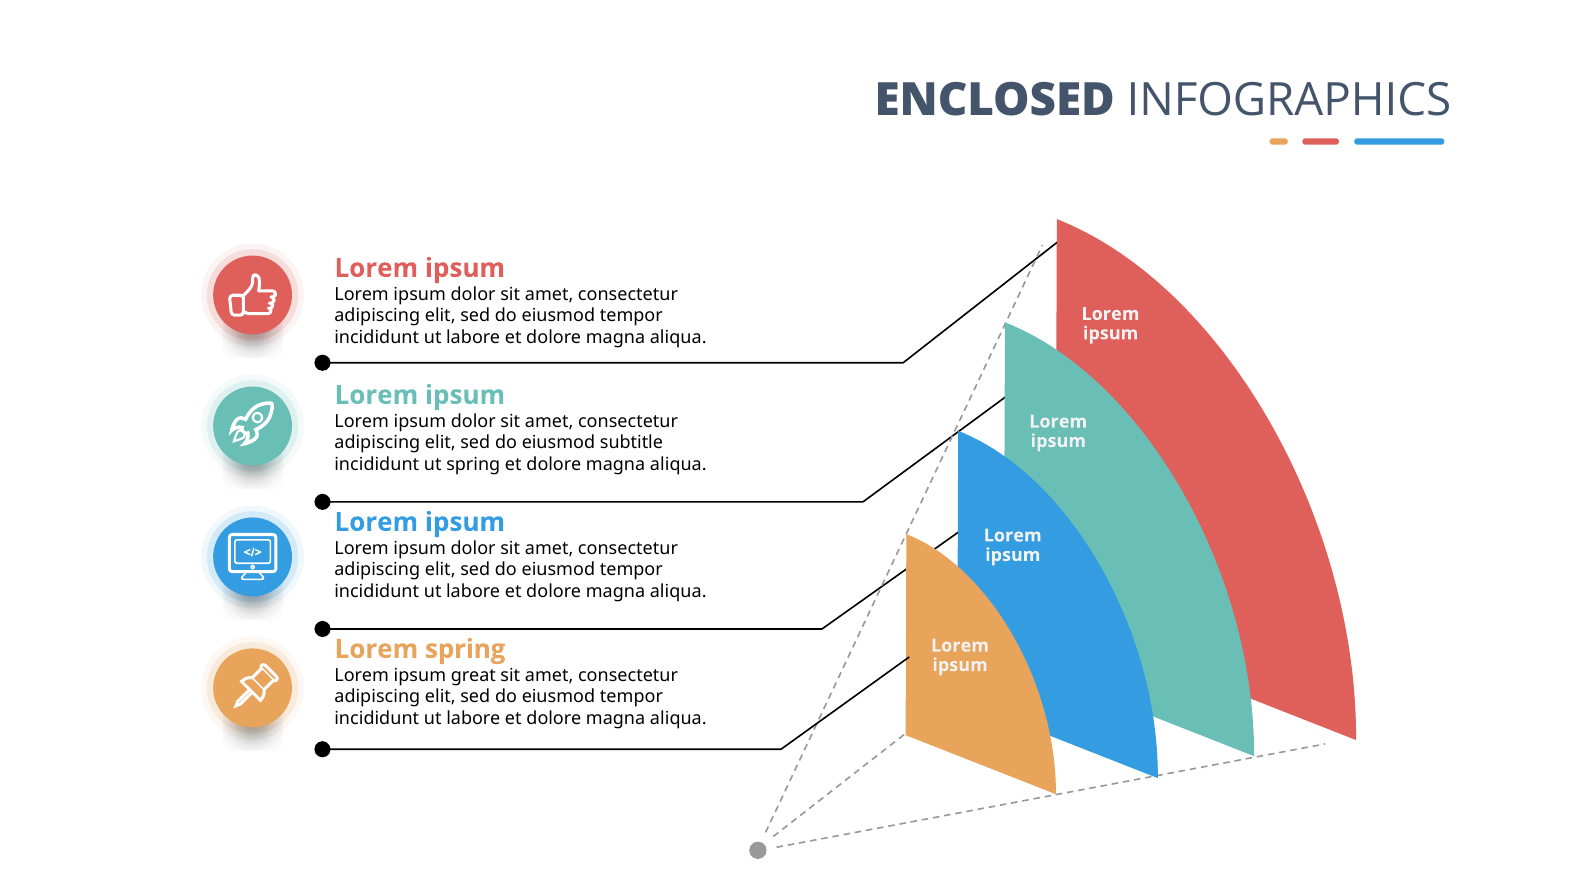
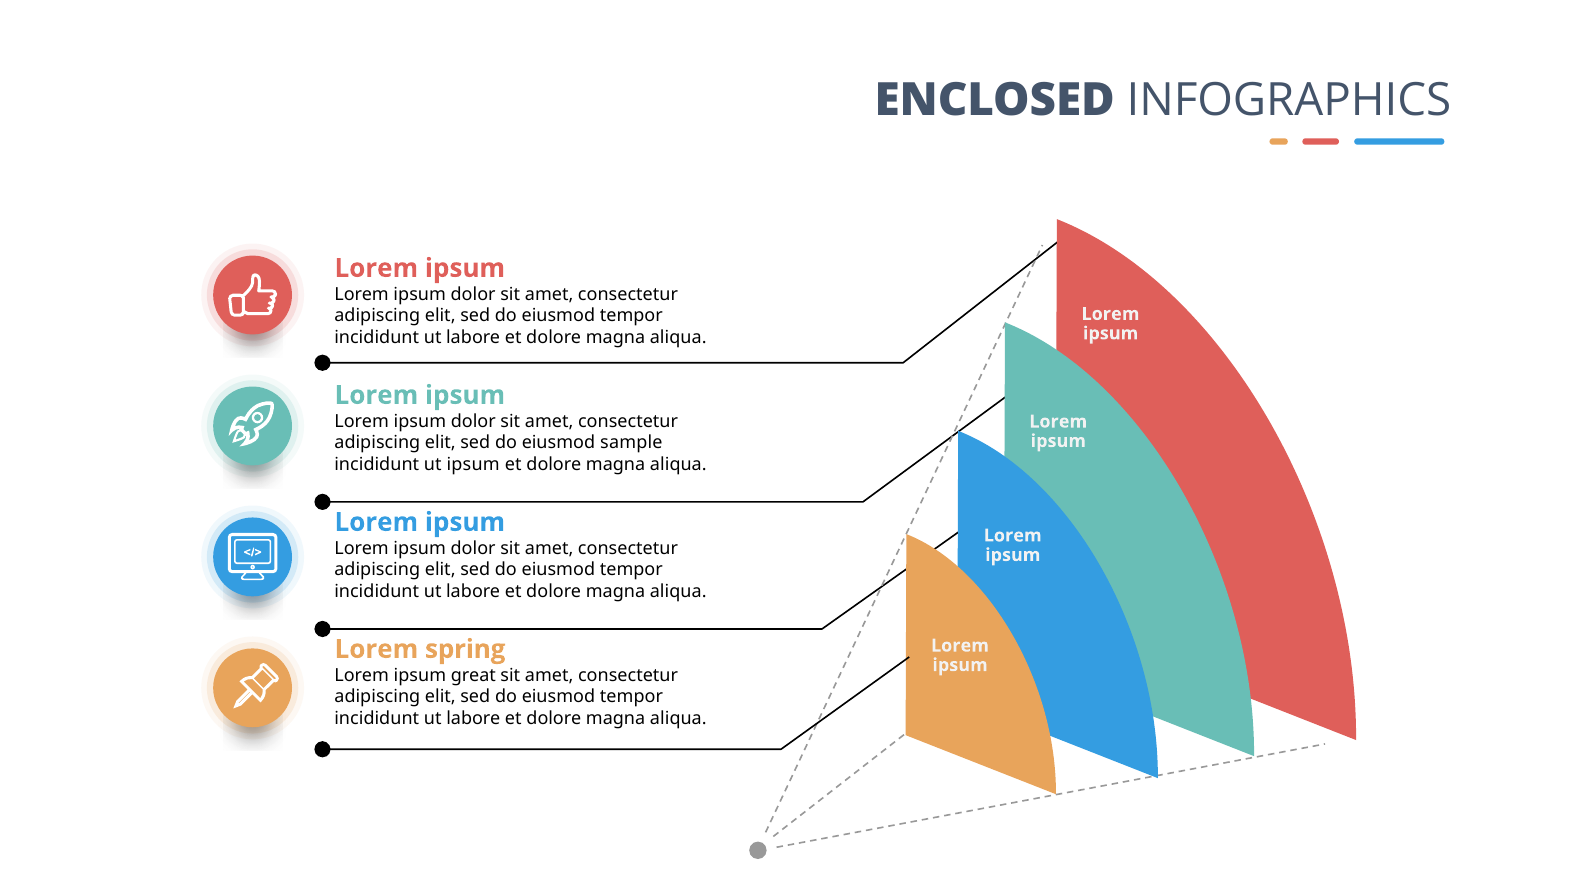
subtitle: subtitle -> sample (631, 443)
ut spring: spring -> ipsum (473, 464)
